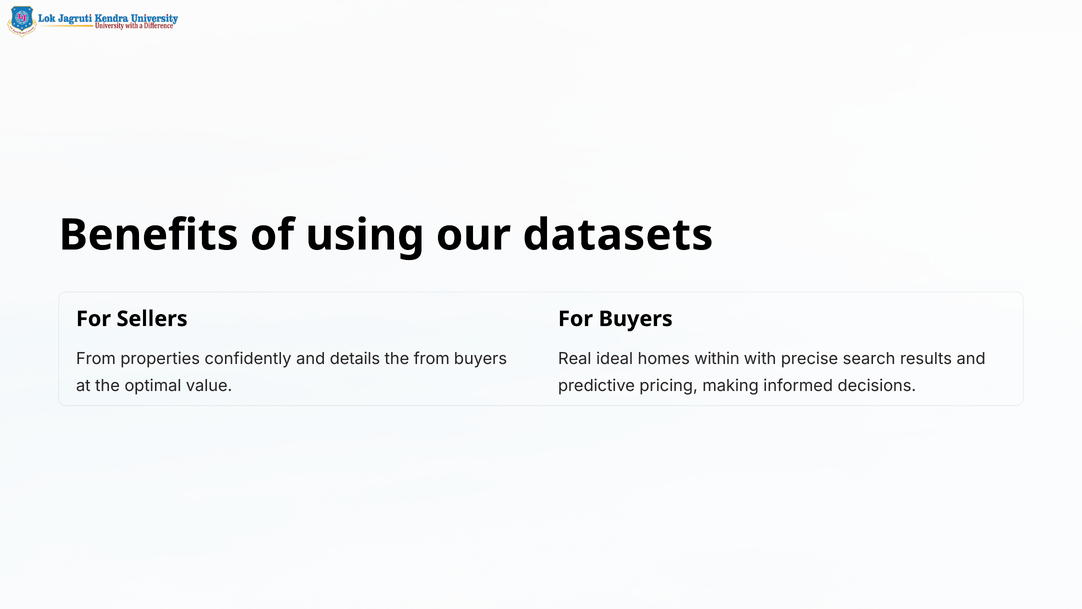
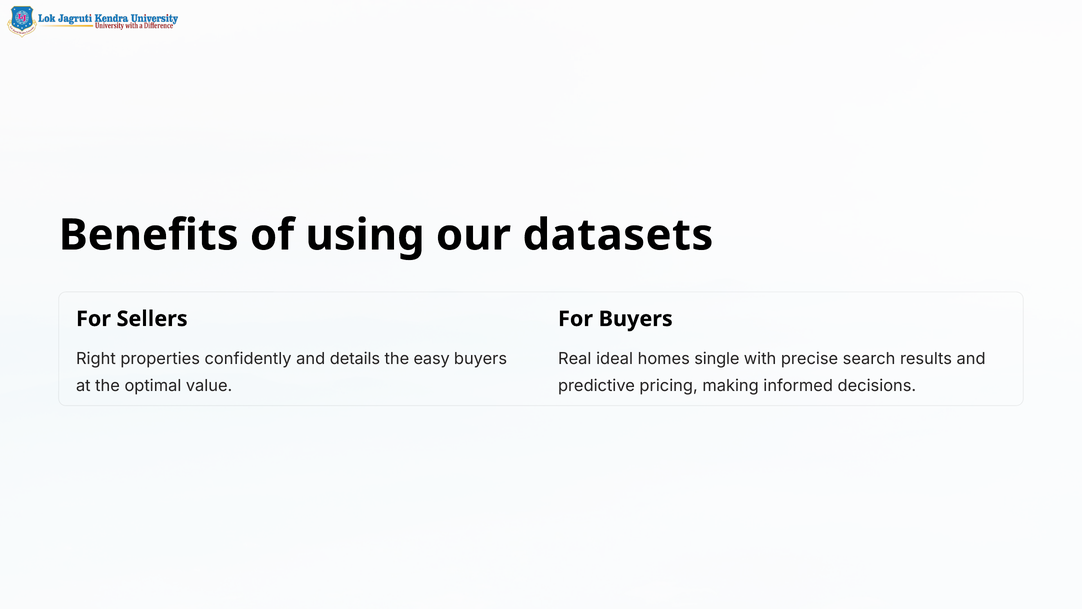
From: From -> Right (96, 359)
the from: from -> easy (432, 359)
within: within -> single (717, 359)
